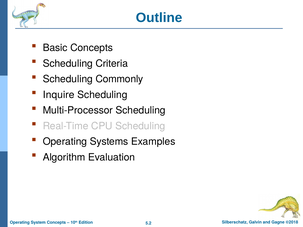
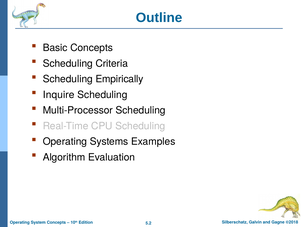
Commonly: Commonly -> Empirically (119, 79)
